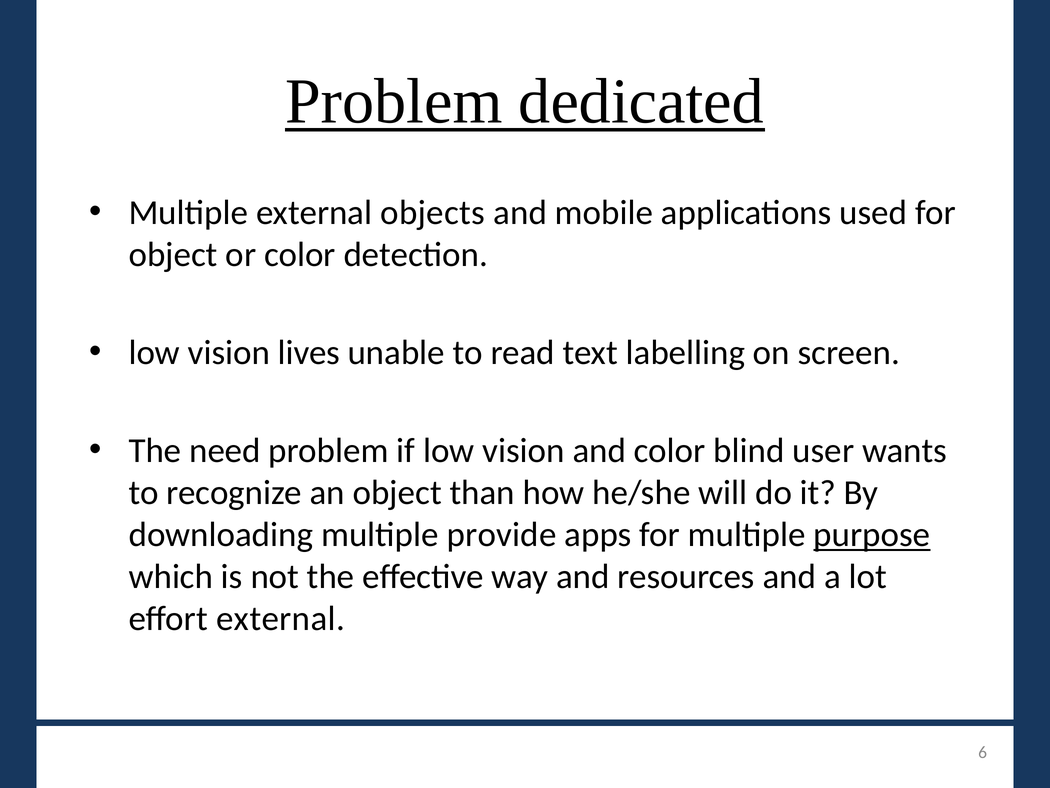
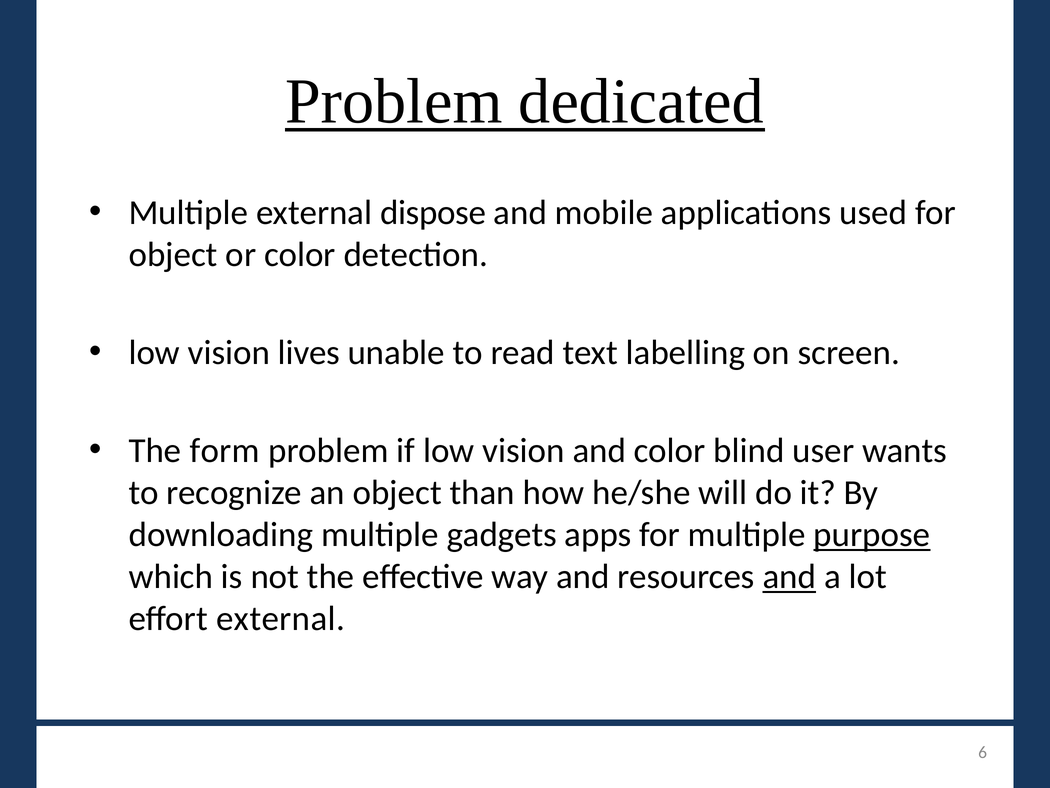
objects: objects -> dispose (433, 212)
need: need -> form (225, 450)
provide: provide -> gadgets (502, 534)
and underline: none -> present (789, 576)
